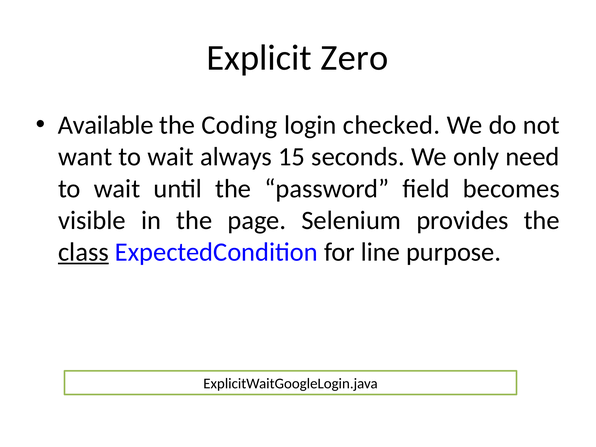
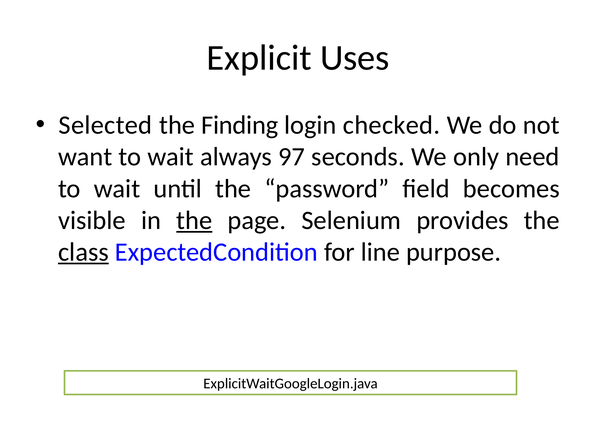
Zero: Zero -> Uses (355, 58)
Available: Available -> Selected (105, 125)
Coding: Coding -> Finding (240, 125)
15: 15 -> 97 (292, 157)
the underline: none -> present (194, 220)
